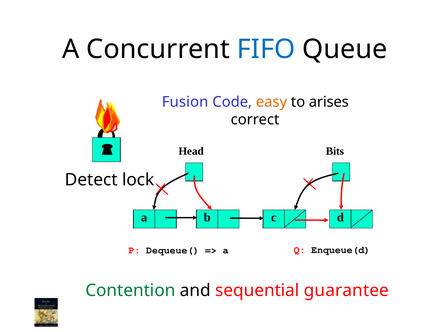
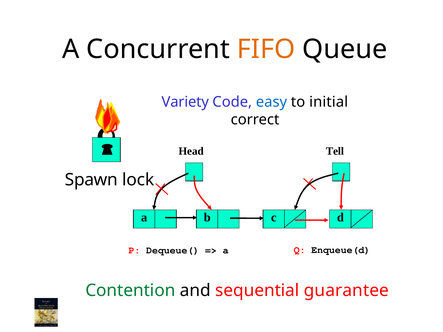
FIFO colour: blue -> orange (266, 49)
Fusion: Fusion -> Variety (185, 102)
easy colour: orange -> blue (272, 102)
arises: arises -> initial (329, 102)
Bits: Bits -> Tell (335, 151)
Detect: Detect -> Spawn (91, 180)
